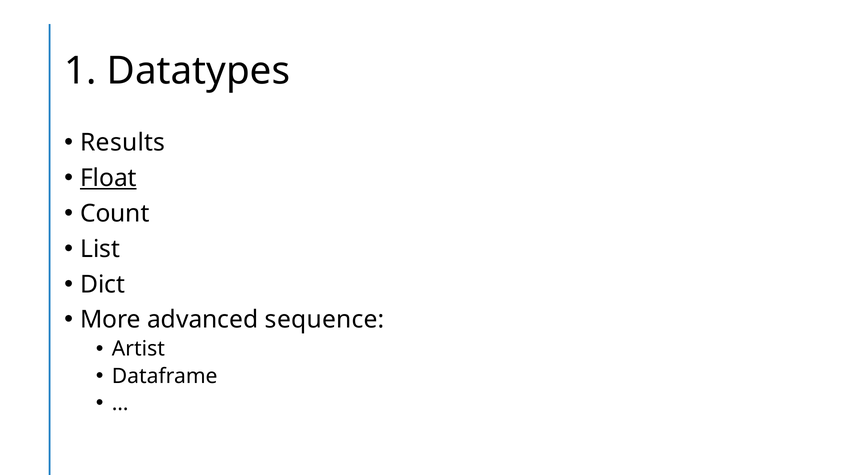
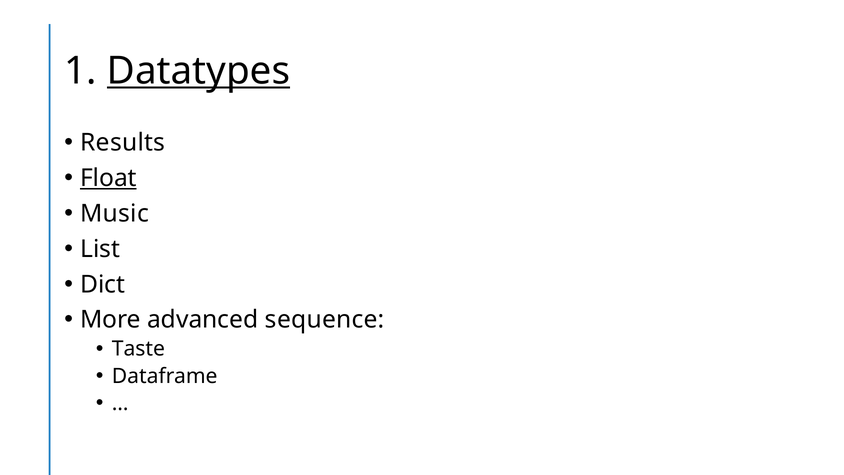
Datatypes underline: none -> present (199, 71)
Count: Count -> Music (115, 213)
Artist: Artist -> Taste (138, 349)
